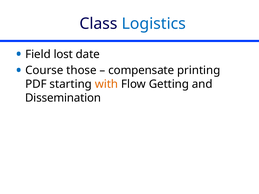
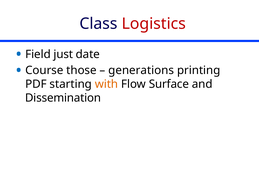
Logistics colour: blue -> red (154, 24)
lost: lost -> just (63, 54)
compensate: compensate -> generations (141, 70)
Getting: Getting -> Surface (169, 84)
